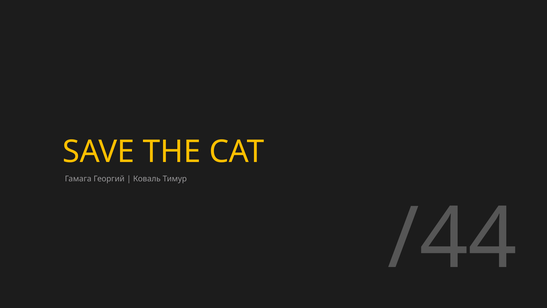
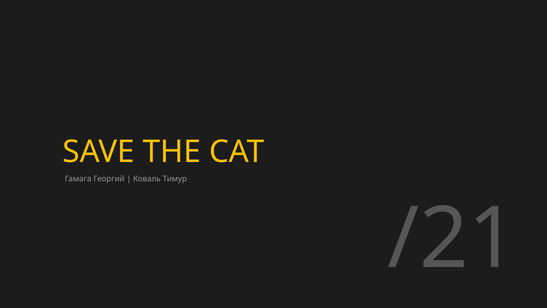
/44: /44 -> /21 (452, 239)
